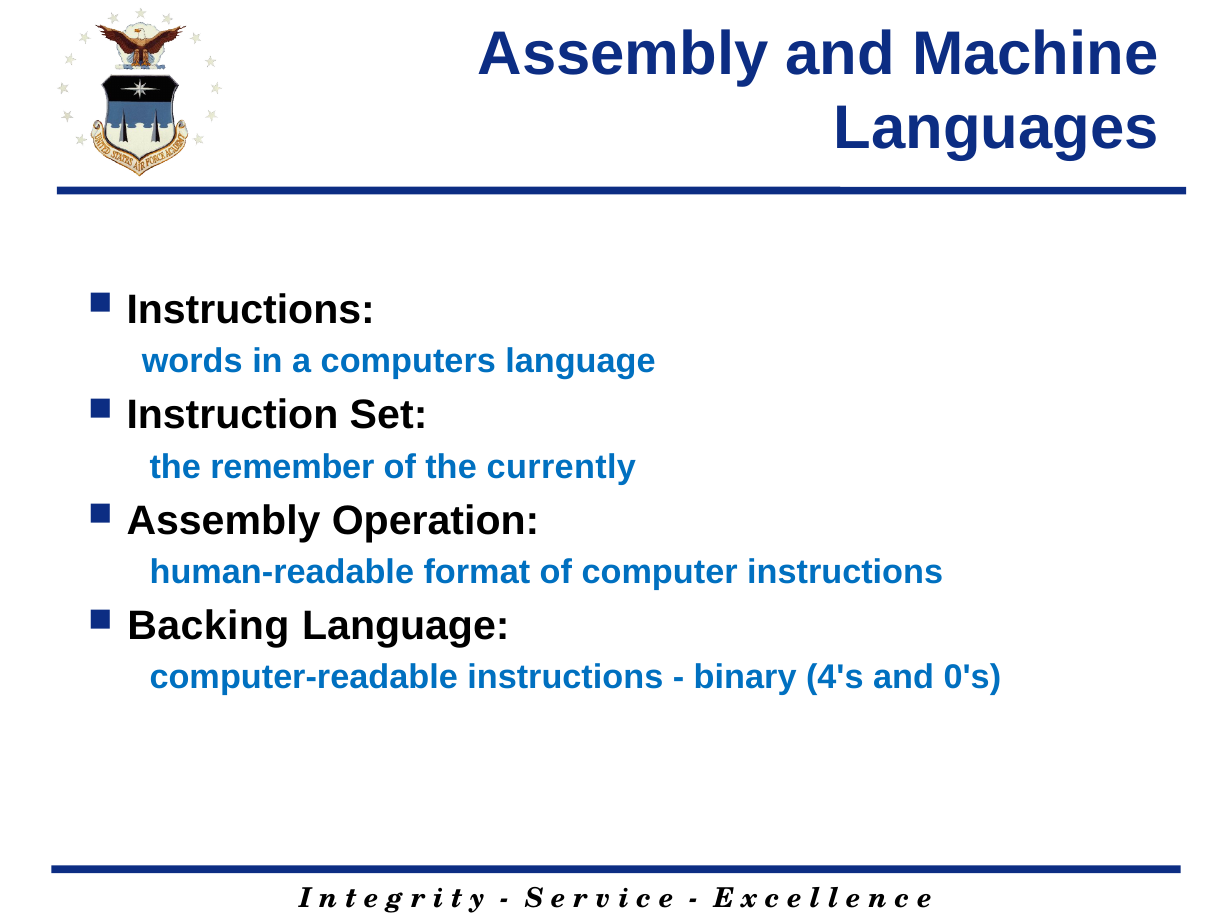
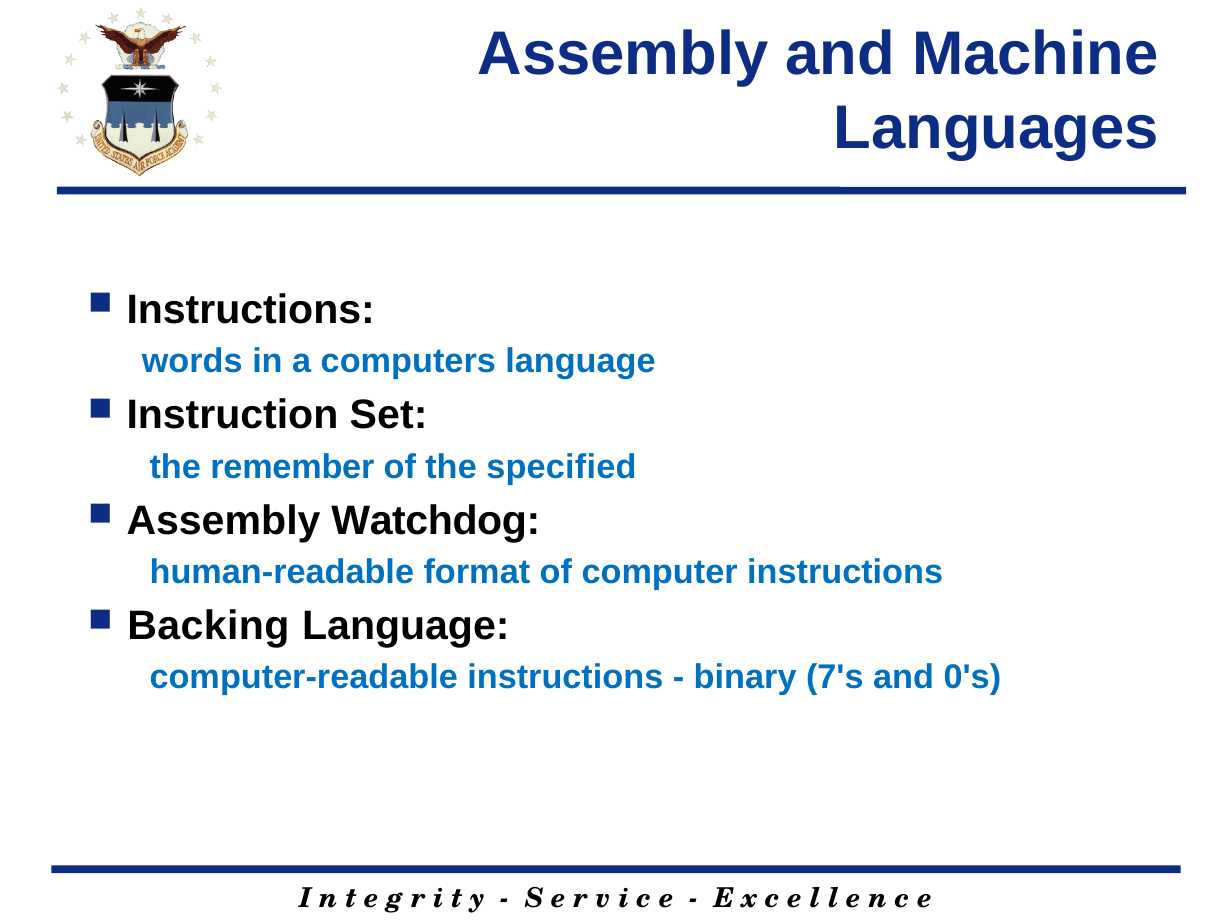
currently: currently -> specified (561, 467)
Operation: Operation -> Watchdog (436, 521)
4's: 4's -> 7's (835, 678)
